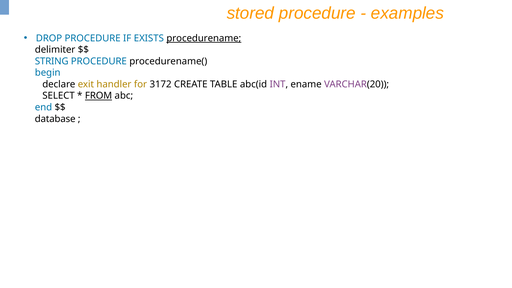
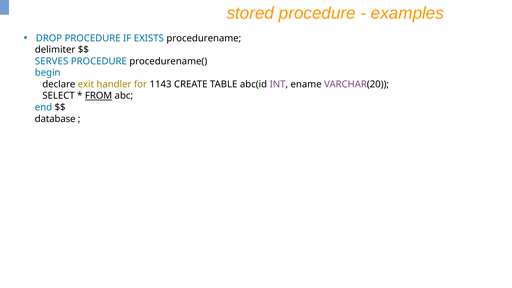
procedurename underline: present -> none (204, 38)
STRING: STRING -> SERVES (52, 61)
3172: 3172 -> 1143 (161, 84)
